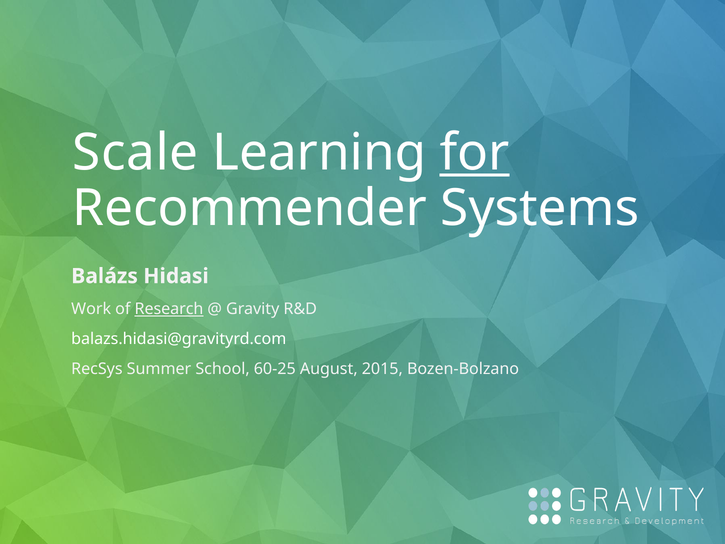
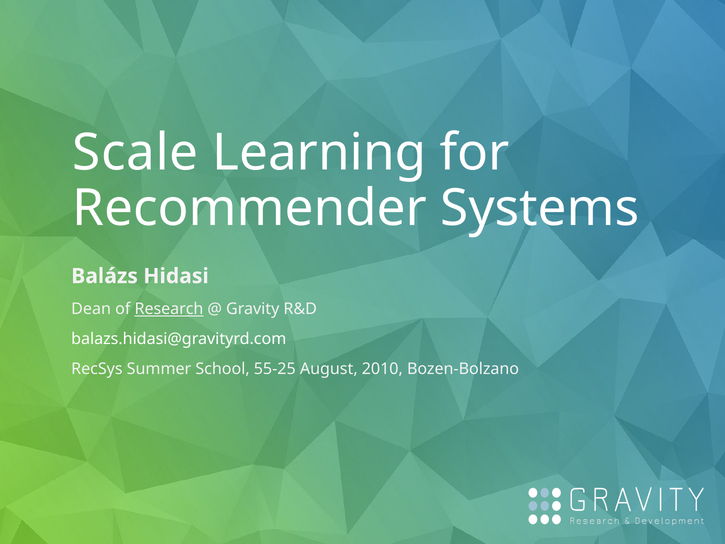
for underline: present -> none (475, 153)
Work: Work -> Dean (91, 309)
60-25: 60-25 -> 55-25 (275, 369)
2015: 2015 -> 2010 (382, 369)
